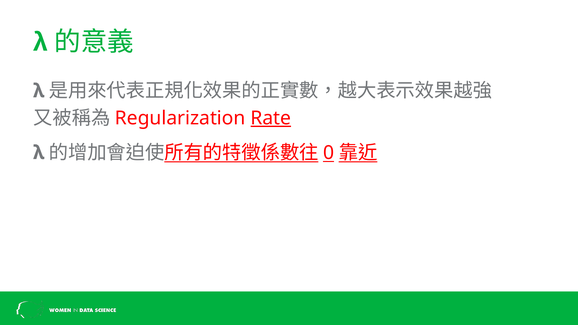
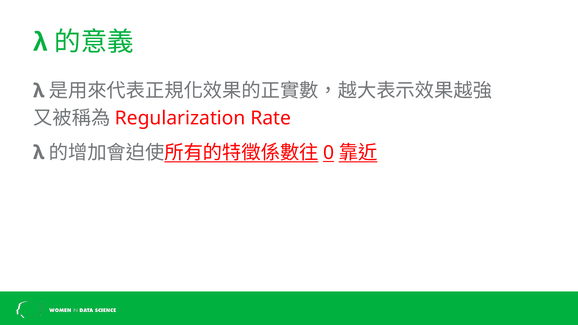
Rate underline: present -> none (271, 118)
